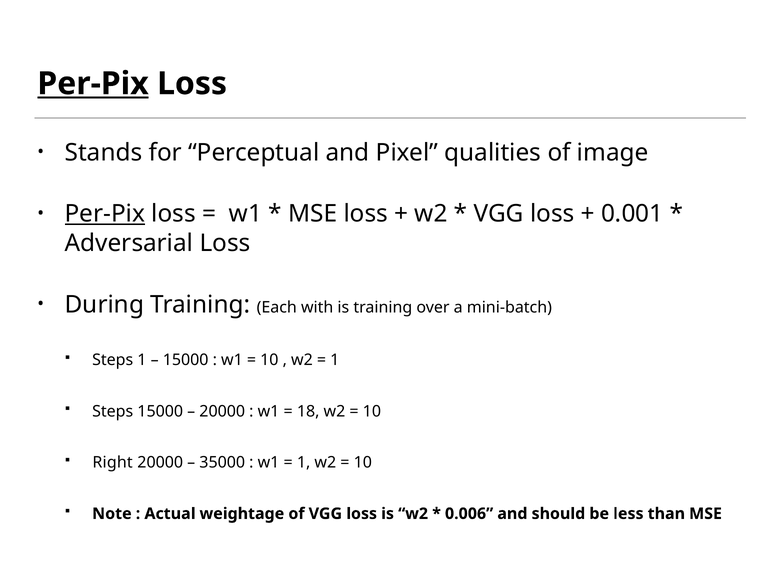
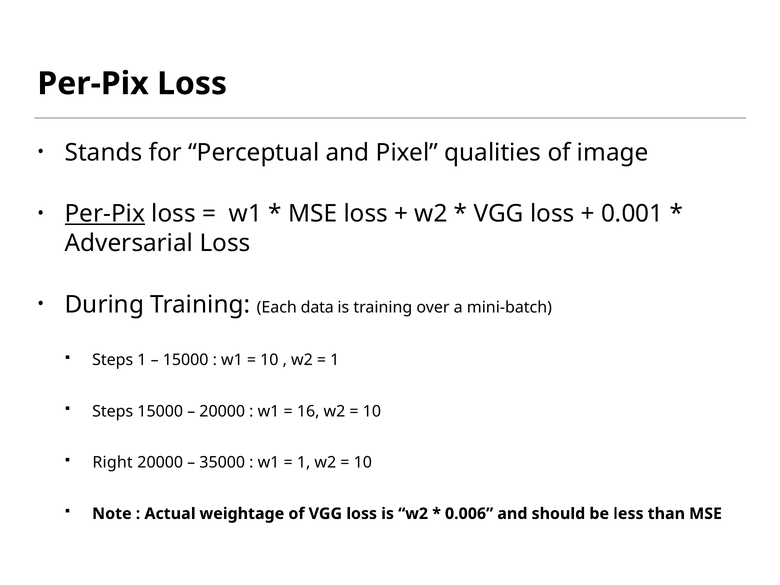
Per-Pix underline: present -> none (93, 84)
with: with -> data (317, 307)
18: 18 -> 16 (308, 411)
